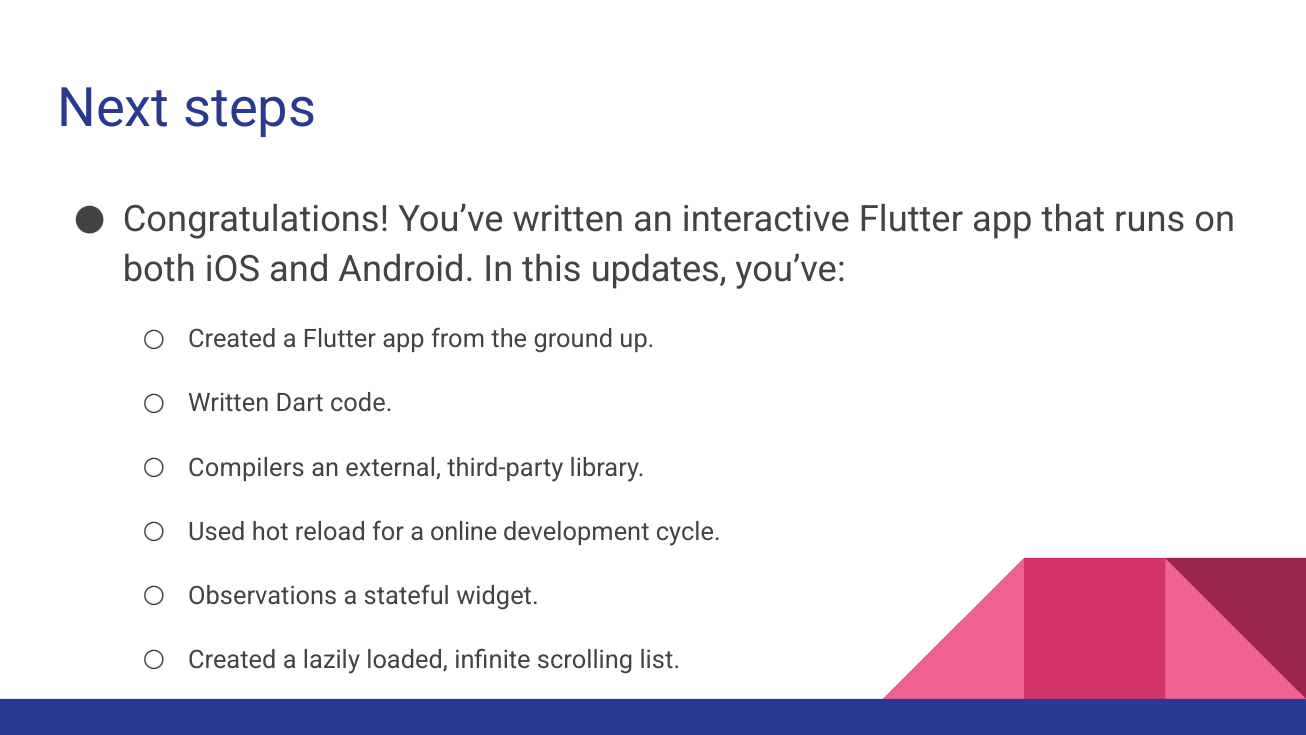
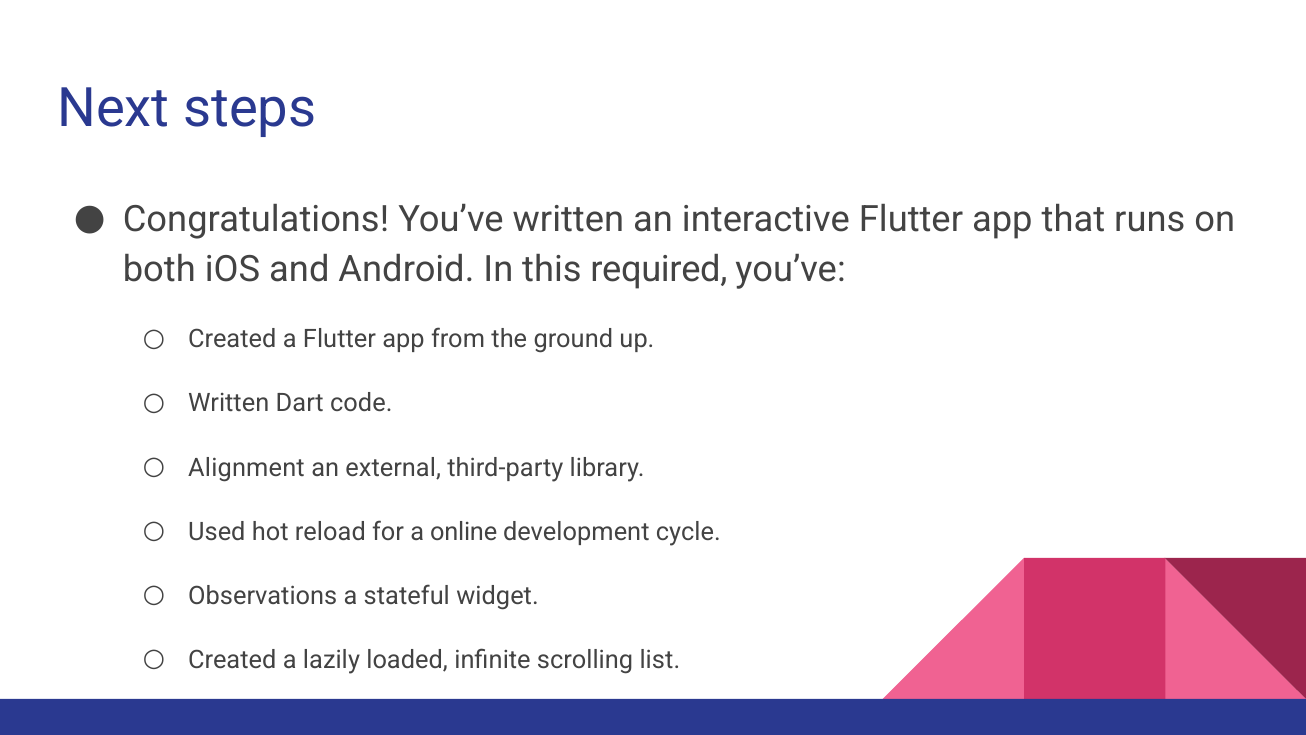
updates: updates -> required (659, 270)
Compilers: Compilers -> Alignment (246, 467)
